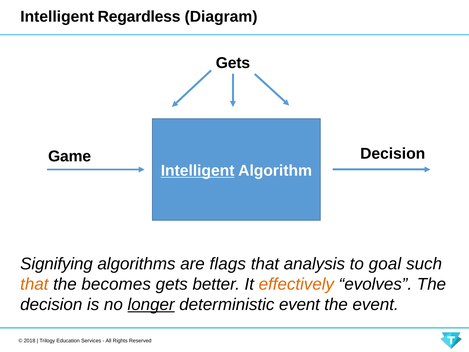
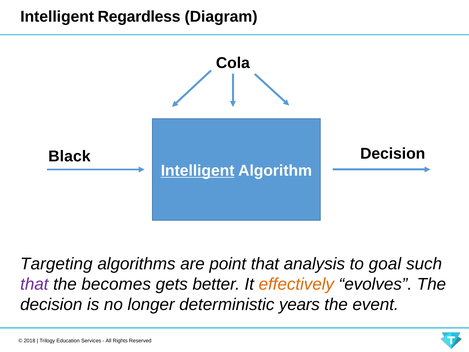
Gets: Gets -> Cola (233, 63)
Game: Game -> Black (69, 156)
Signifying: Signifying -> Targeting (56, 264)
flags: flags -> point (228, 264)
that colour: orange -> purple (34, 284)
longer underline: present -> none (151, 304)
deterministic event: event -> years (299, 304)
